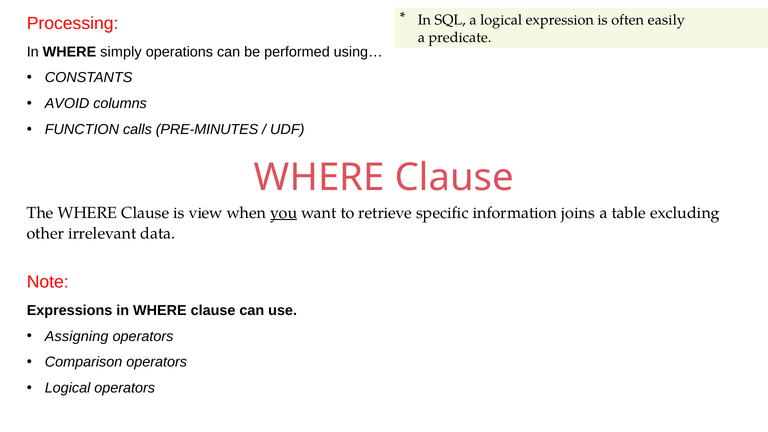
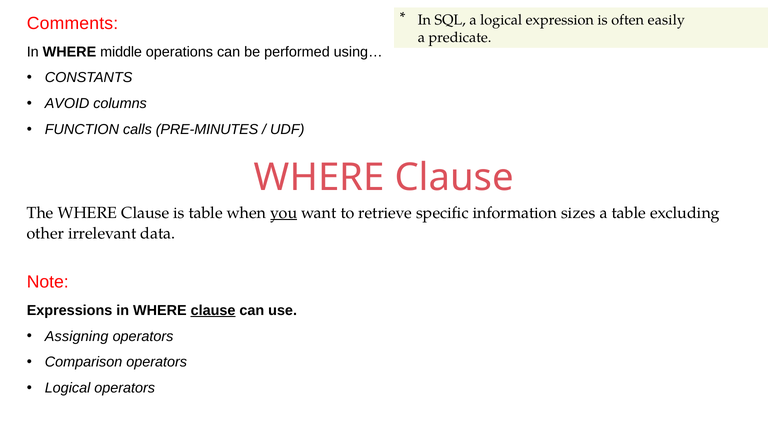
Processing: Processing -> Comments (73, 23)
simply: simply -> middle (121, 52)
is view: view -> table (206, 213)
joins: joins -> sizes (578, 213)
clause underline: none -> present (213, 310)
